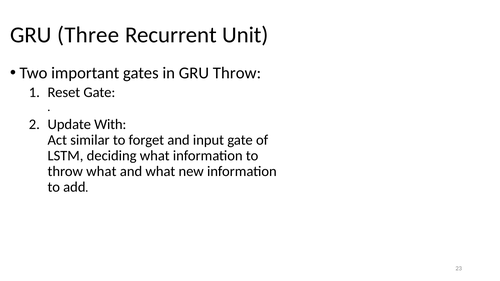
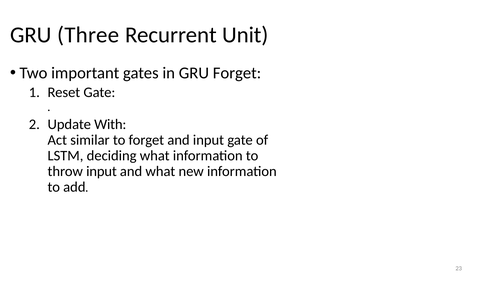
GRU Throw: Throw -> Forget (237, 73)
throw what: what -> input (101, 172)
